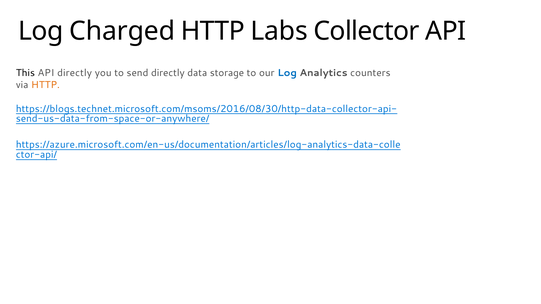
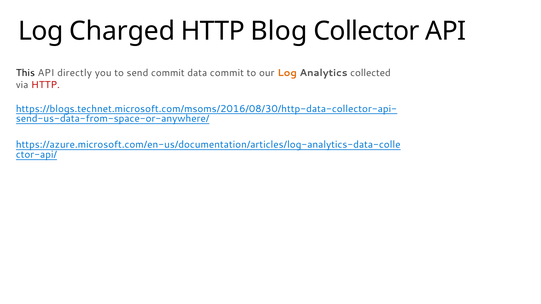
Labs: Labs -> Blog (279, 31)
send directly: directly -> commit (168, 73)
data storage: storage -> commit (227, 73)
Log colour: blue -> orange (287, 73)
counters: counters -> collected (370, 73)
HTTP colour: orange -> red (45, 85)
